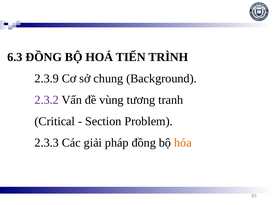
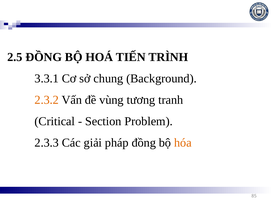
6.3: 6.3 -> 2.5 (15, 57)
2.3.9: 2.3.9 -> 3.3.1 (47, 78)
2.3.2 colour: purple -> orange (47, 100)
